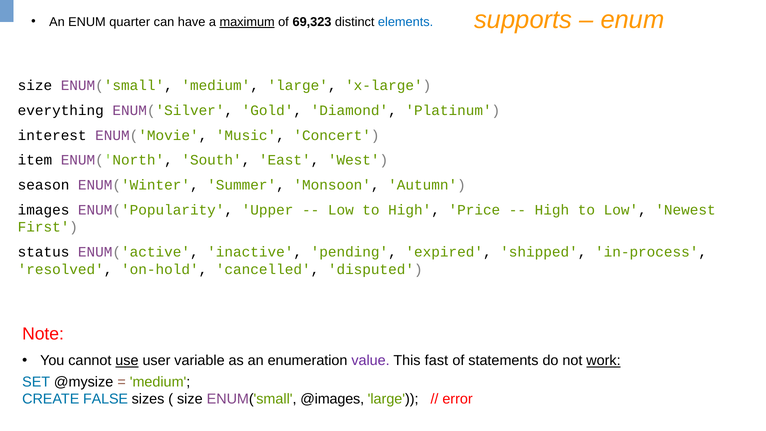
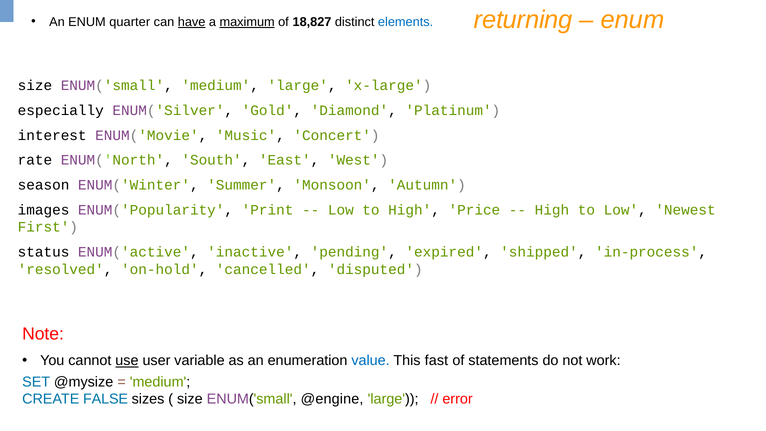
supports: supports -> returning (523, 20)
have underline: none -> present (192, 22)
69,323: 69,323 -> 18,827 (312, 22)
everything: everything -> especially (61, 110)
item: item -> rate (35, 160)
Upper: Upper -> Print (268, 210)
value colour: purple -> blue (371, 361)
work underline: present -> none (604, 361)
@images: @images -> @engine (332, 399)
